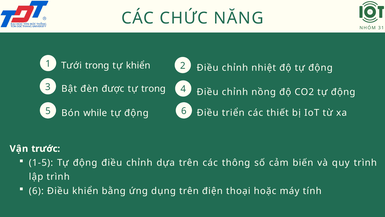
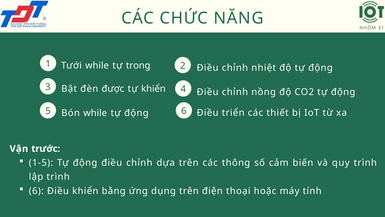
Tưới trong: trong -> while (97, 65)
tự khiển: khiển -> trong (138, 65)
tự trong: trong -> khiển (153, 89)
